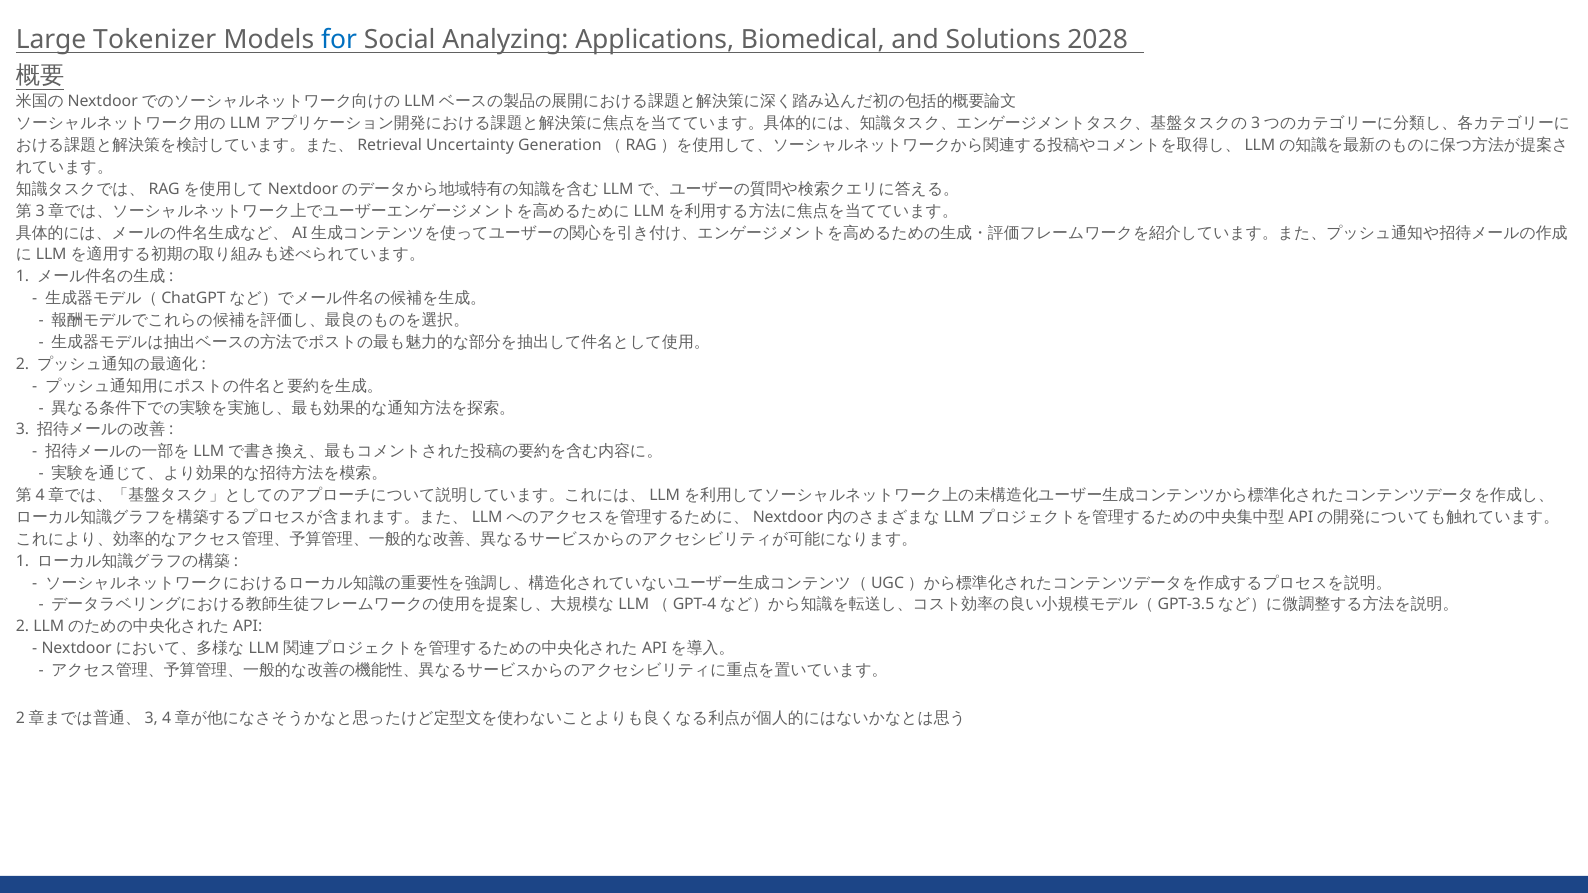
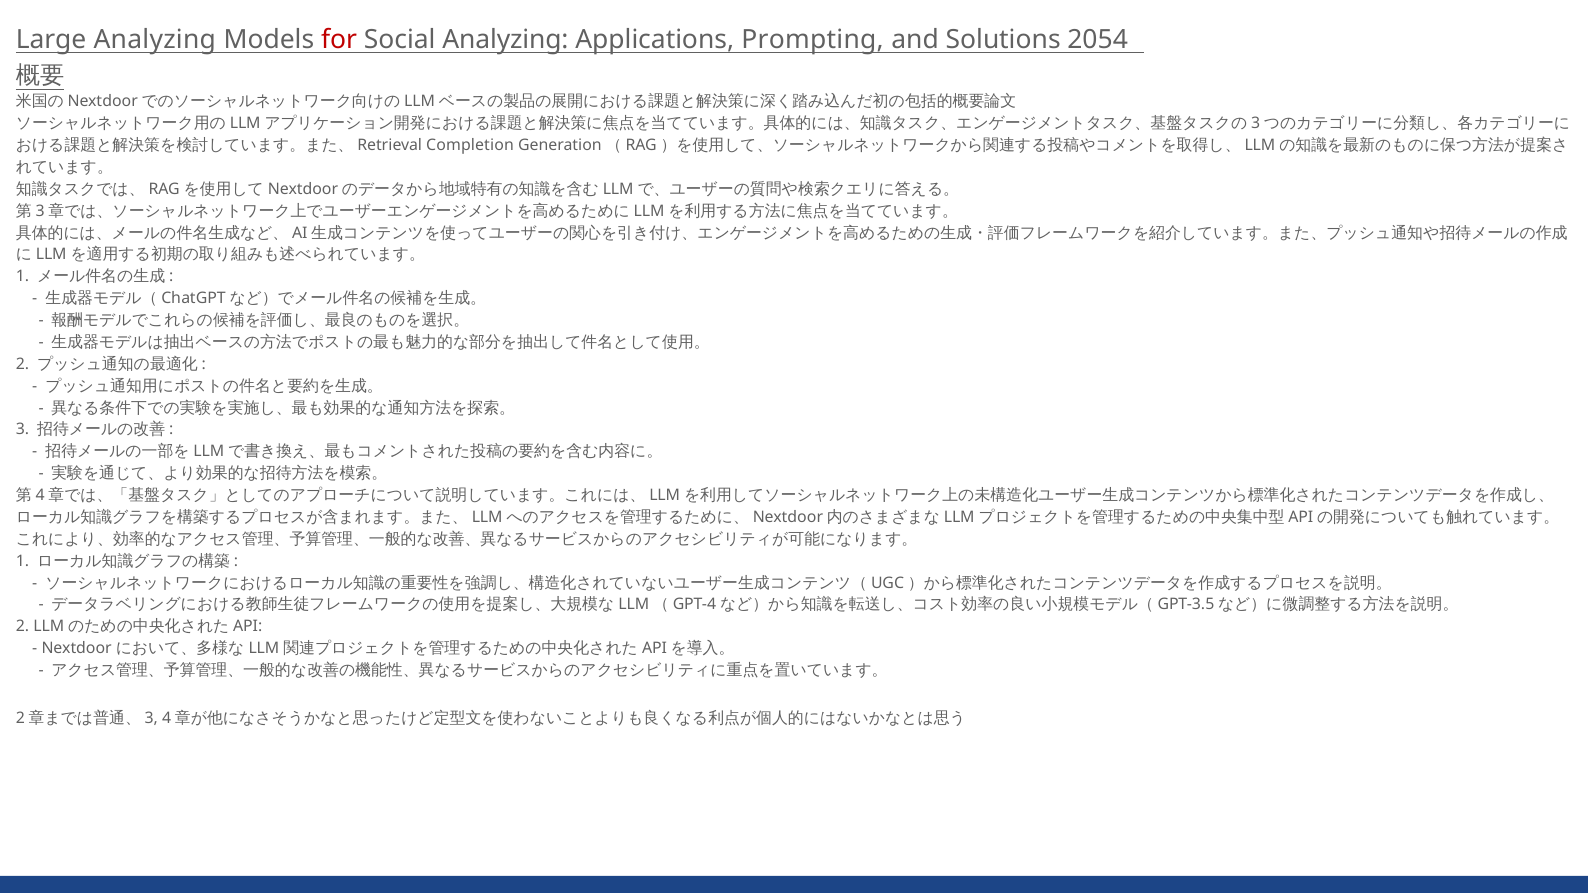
Large Tokenizer: Tokenizer -> Analyzing (155, 40)
for colour: blue -> red (339, 40)
Biomedical: Biomedical -> Prompting (813, 40)
2028: 2028 -> 2054 (1098, 40)
Uncertainty: Uncertainty -> Completion (470, 145)
